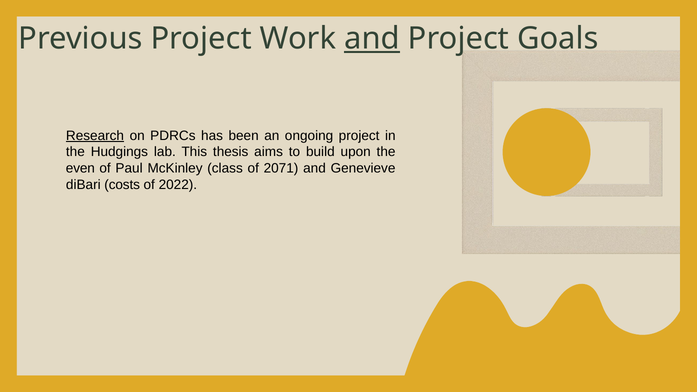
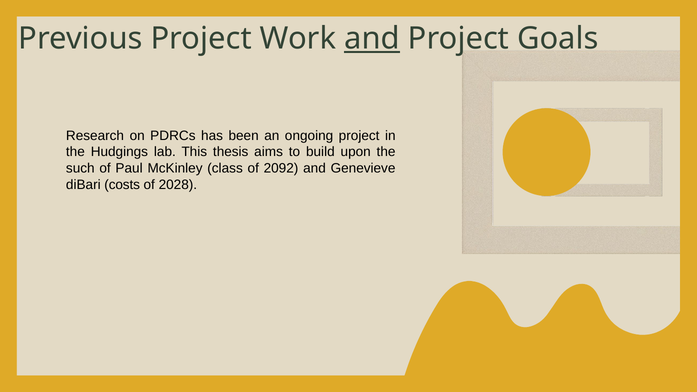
Research underline: present -> none (95, 136)
even: even -> such (80, 168)
2071: 2071 -> 2092 (281, 168)
2022: 2022 -> 2028 (178, 185)
